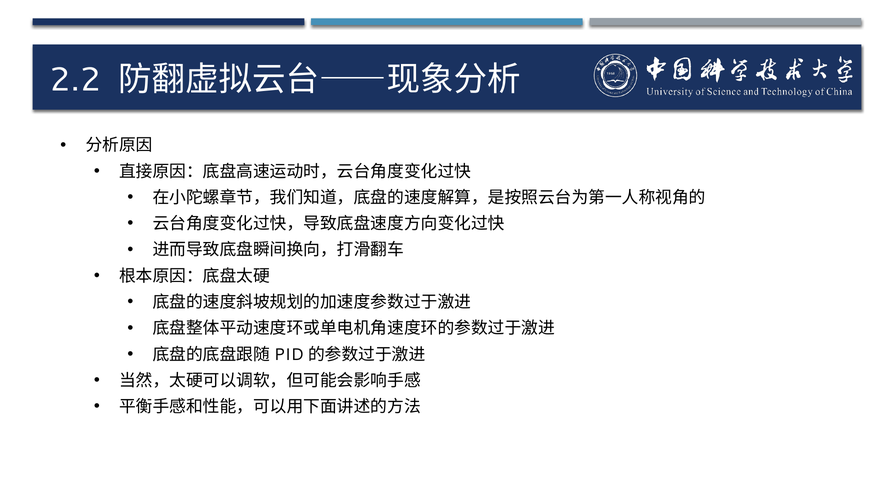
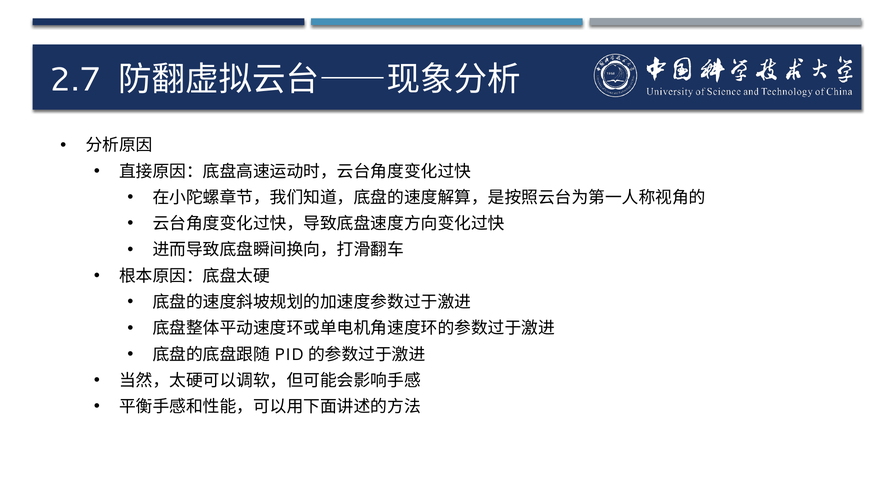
2.2: 2.2 -> 2.7 (75, 80)
